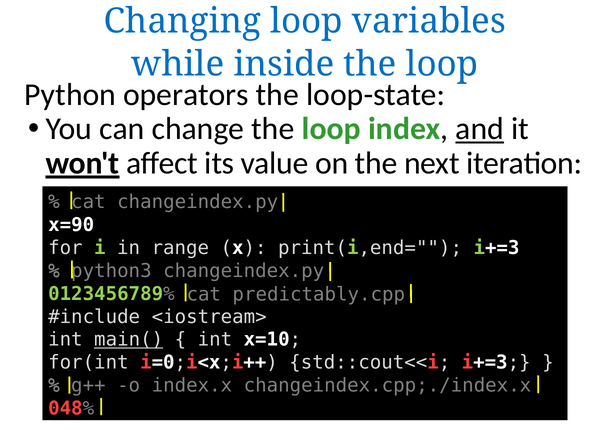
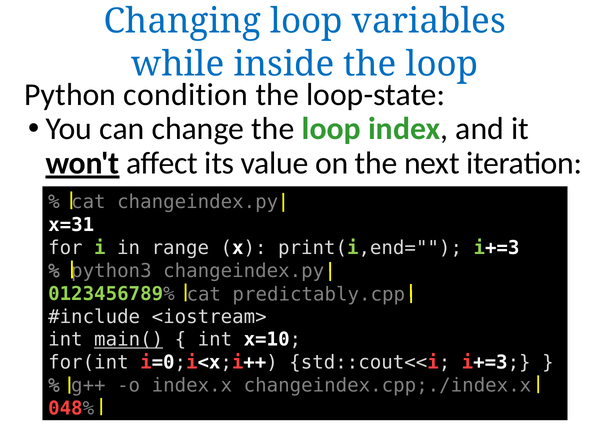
operators: operators -> condition (186, 95)
and underline: present -> none (480, 129)
x=90: x=90 -> x=31 (71, 225)
